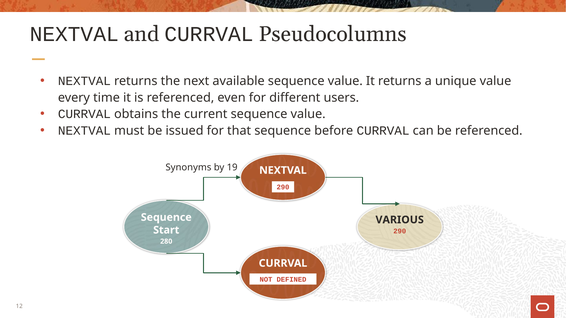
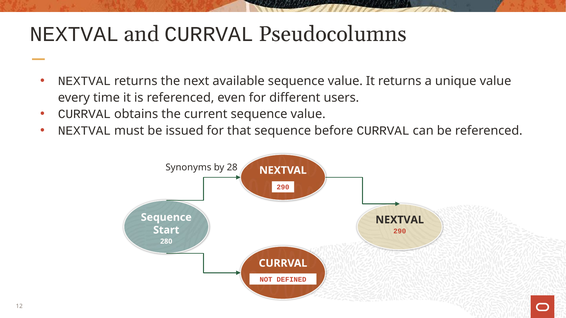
19: 19 -> 28 (232, 168)
VARIOUS: VARIOUS -> NEXTVAL (400, 220)
